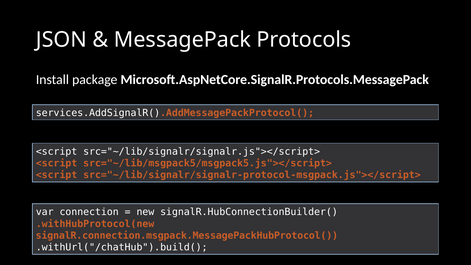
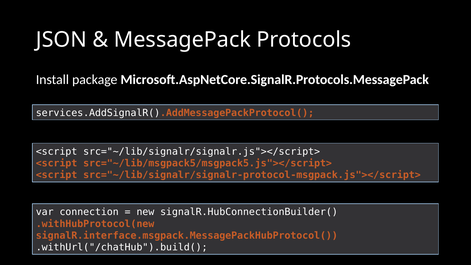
signalR.connection.msgpack.MessagePackHubProtocol(: signalR.connection.msgpack.MessagePackHubProtocol( -> signalR.interface.msgpack.MessagePackHubProtocol( (187, 236)
